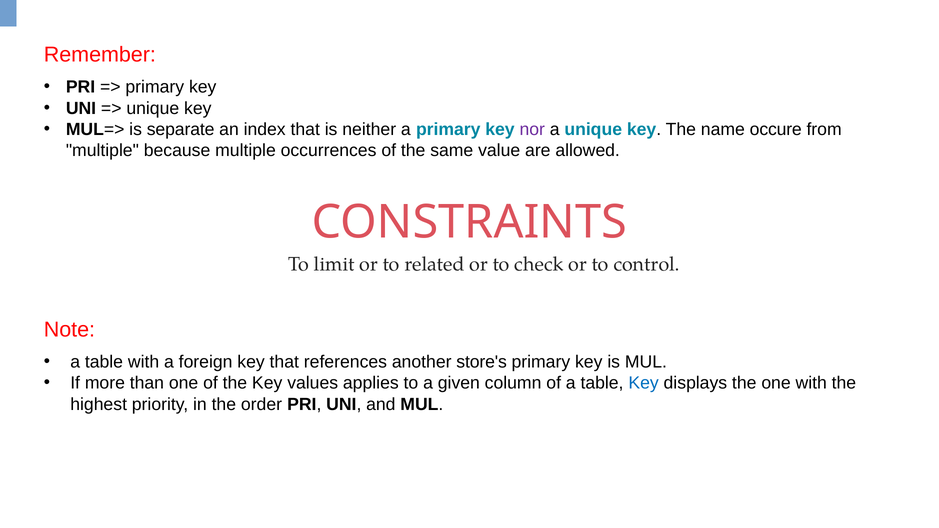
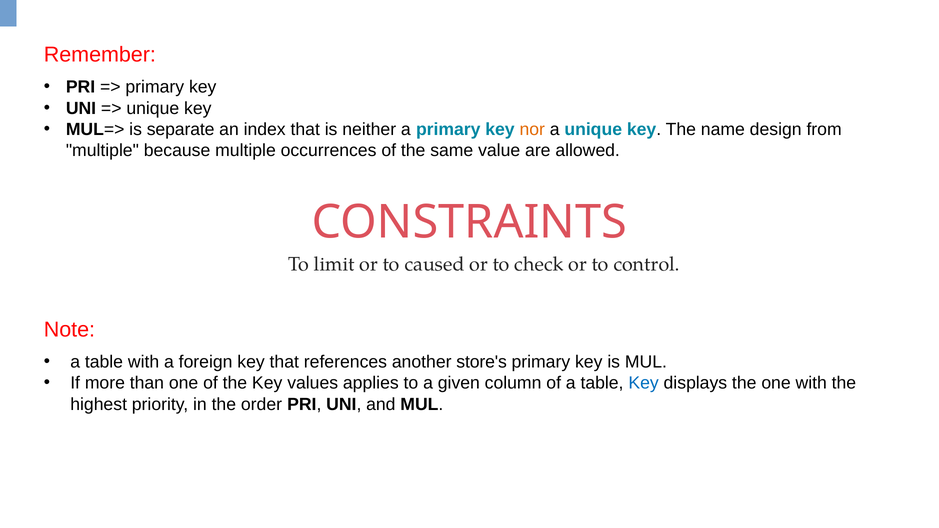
nor colour: purple -> orange (532, 129)
occure: occure -> design (776, 129)
related: related -> caused (435, 264)
